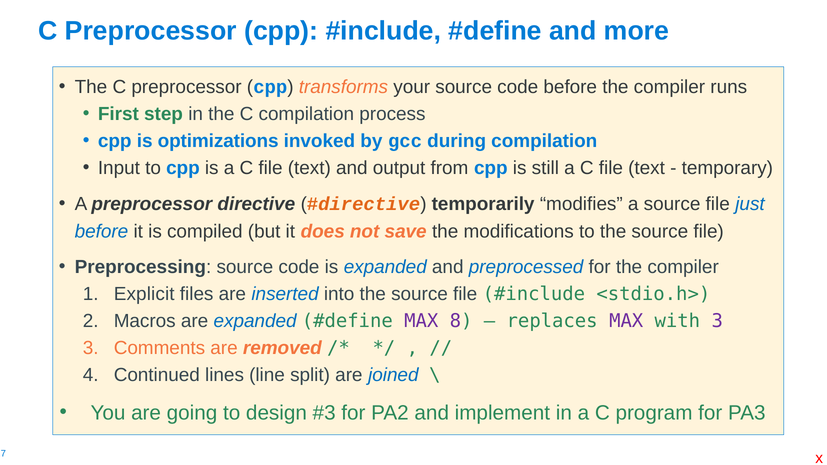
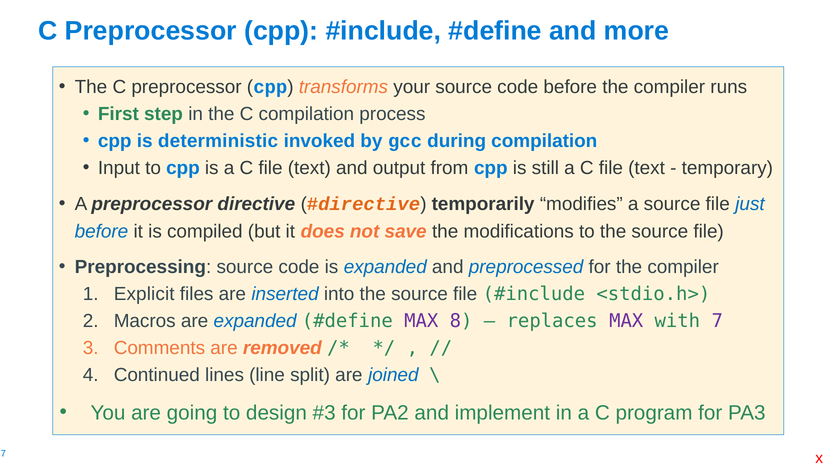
optimizations: optimizations -> deterministic (218, 141)
with 3: 3 -> 7 (717, 321)
